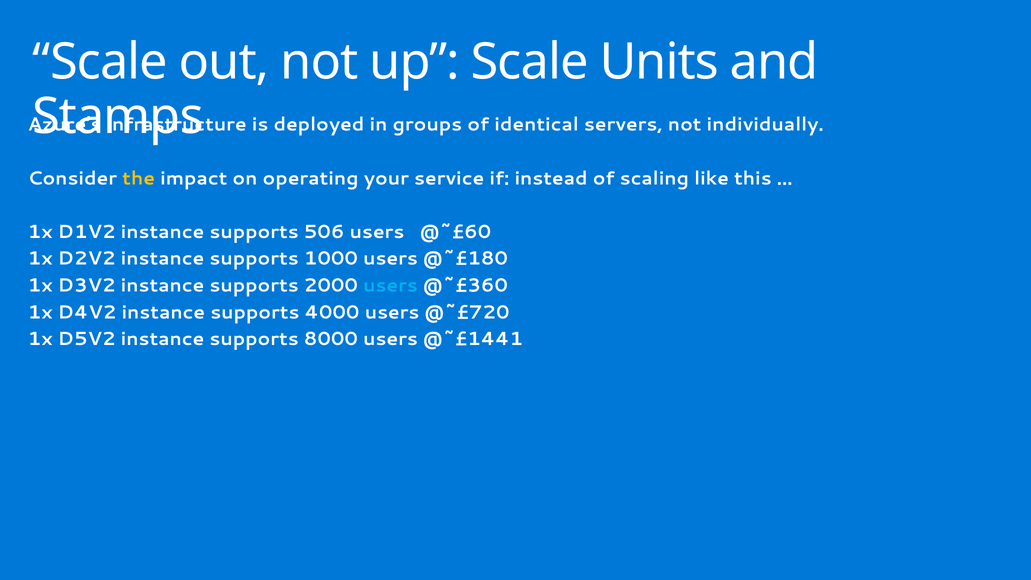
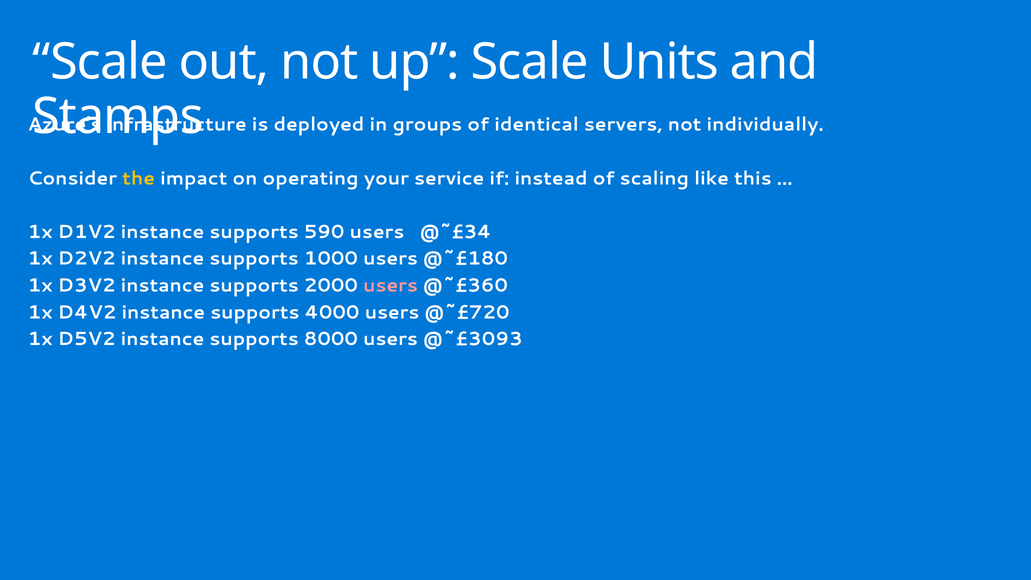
506: 506 -> 590 (324, 232)
@~£60: @~£60 -> @~£34 (456, 232)
users colour: light blue -> pink (390, 285)
@~£1441: @~£1441 -> @~£3093 (473, 339)
